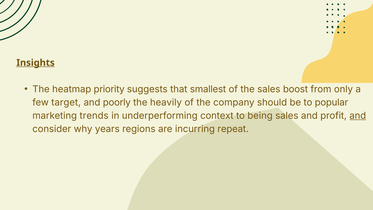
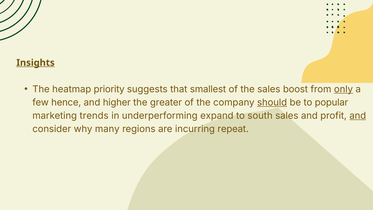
only underline: none -> present (343, 89)
target: target -> hence (66, 102)
poorly: poorly -> higher (117, 102)
heavily: heavily -> greater (166, 102)
should underline: none -> present (272, 102)
context: context -> expand (217, 116)
being: being -> south (260, 116)
years: years -> many (107, 129)
